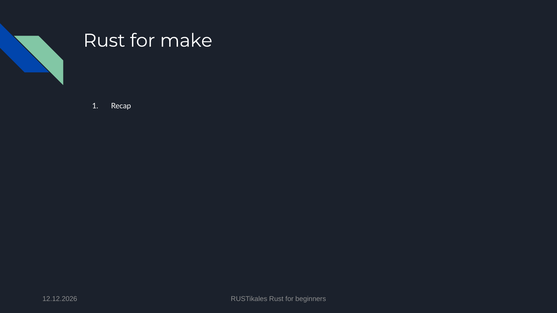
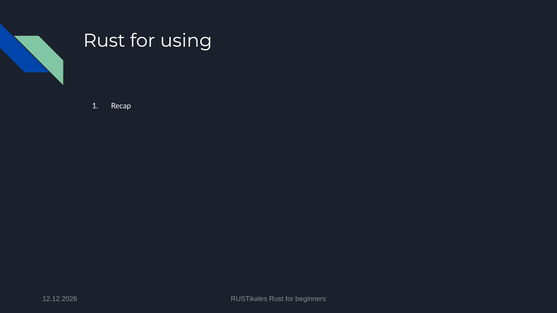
make: make -> using (186, 41)
